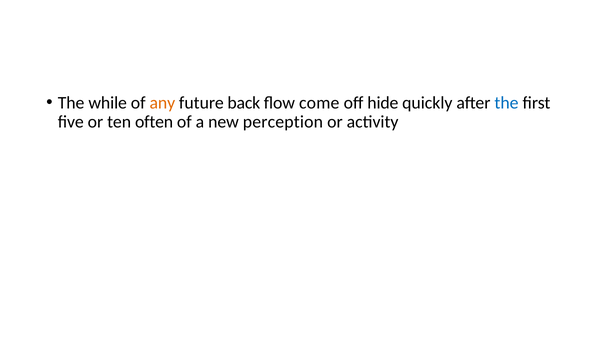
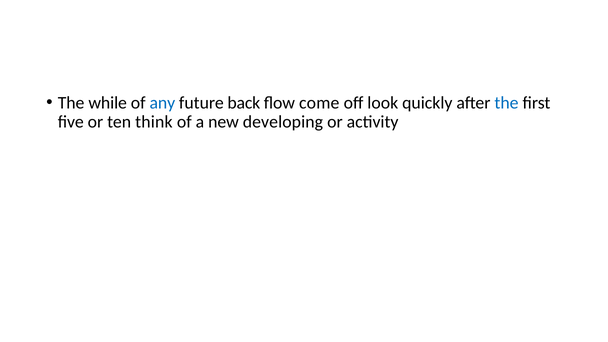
any colour: orange -> blue (162, 103)
hide: hide -> look (383, 103)
often: often -> think (154, 122)
perception: perception -> developing (283, 122)
